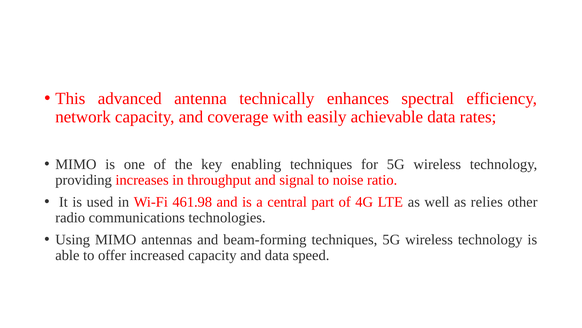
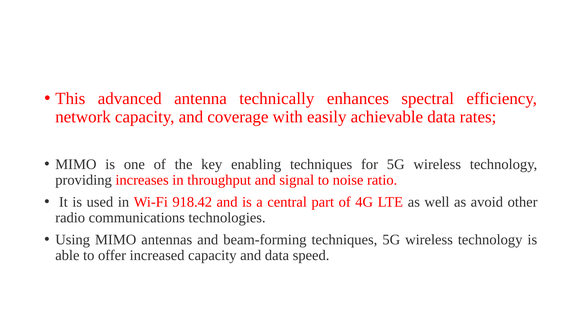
461.98: 461.98 -> 918.42 (192, 202)
relies: relies -> avoid (487, 202)
